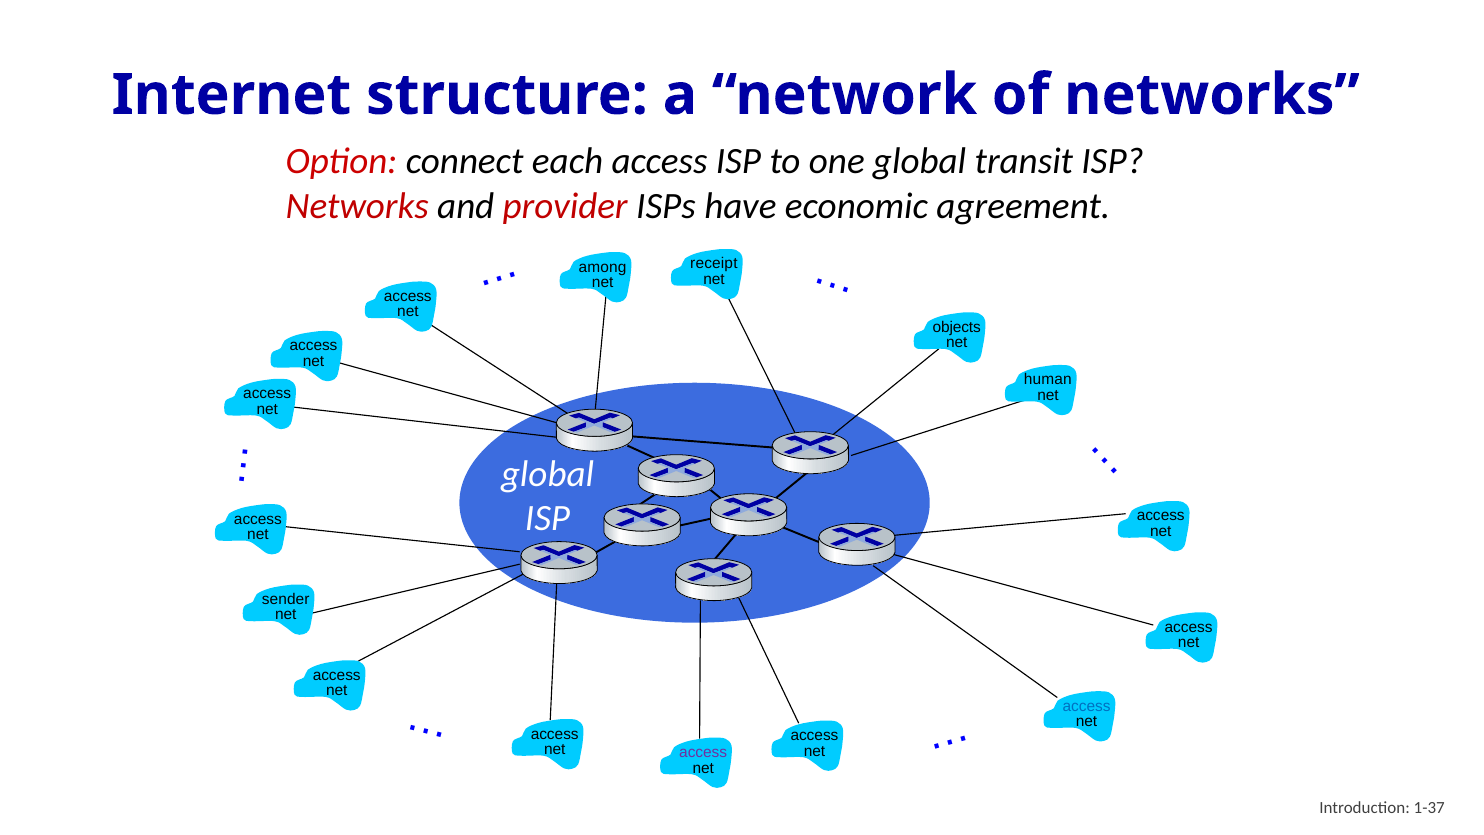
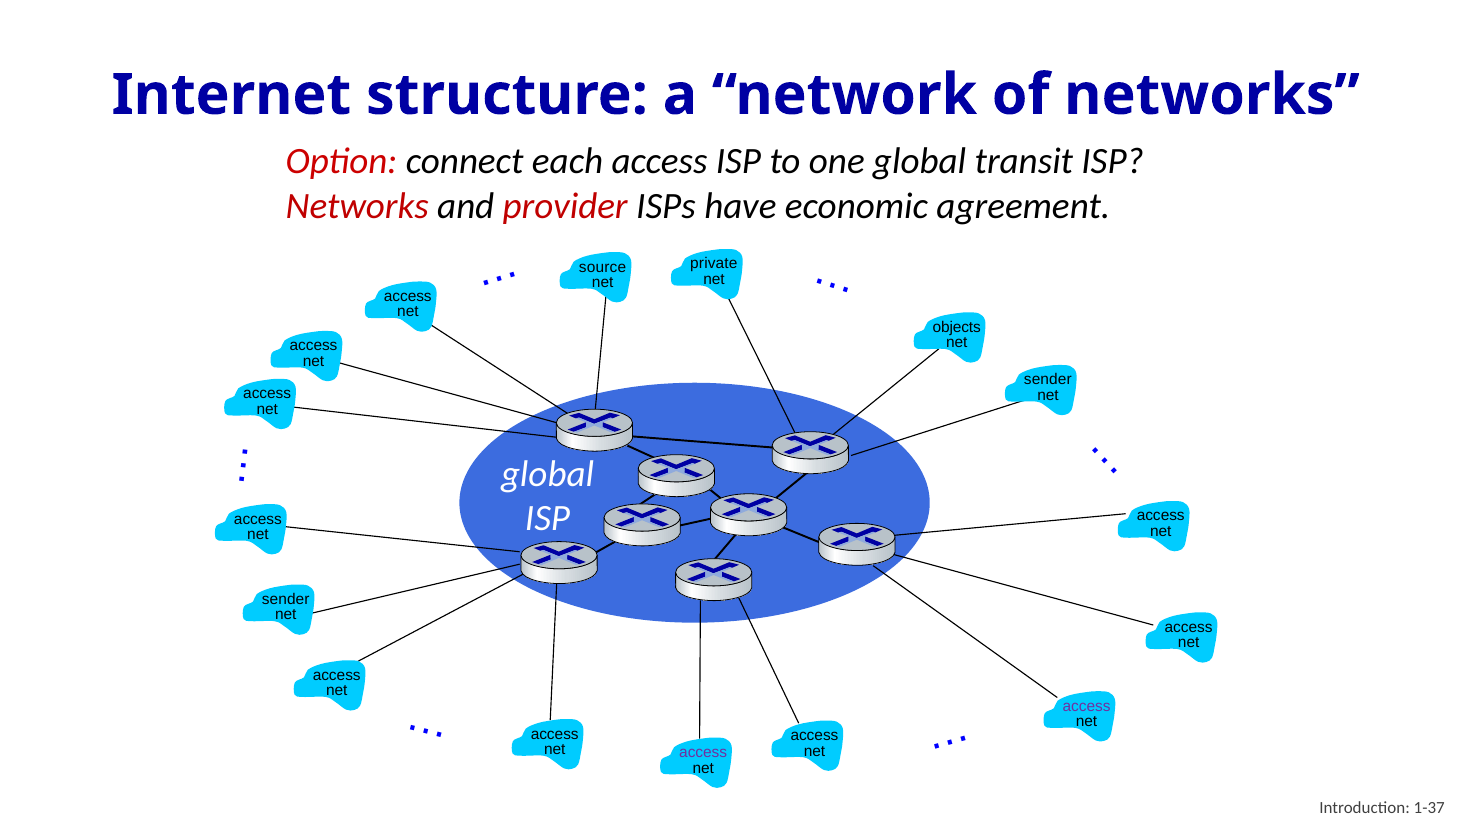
receipt: receipt -> private (714, 264)
among: among -> source (603, 267)
human: human -> sender (1048, 380)
access colour: blue -> purple (1087, 706)
